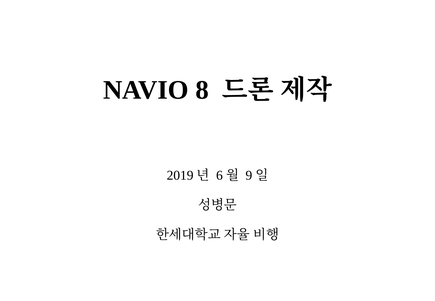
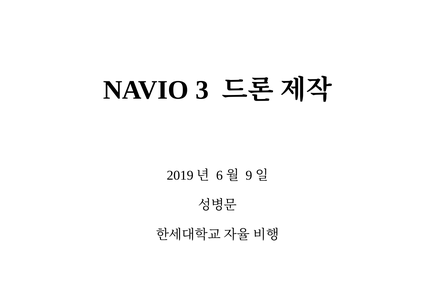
8: 8 -> 3 (202, 90)
